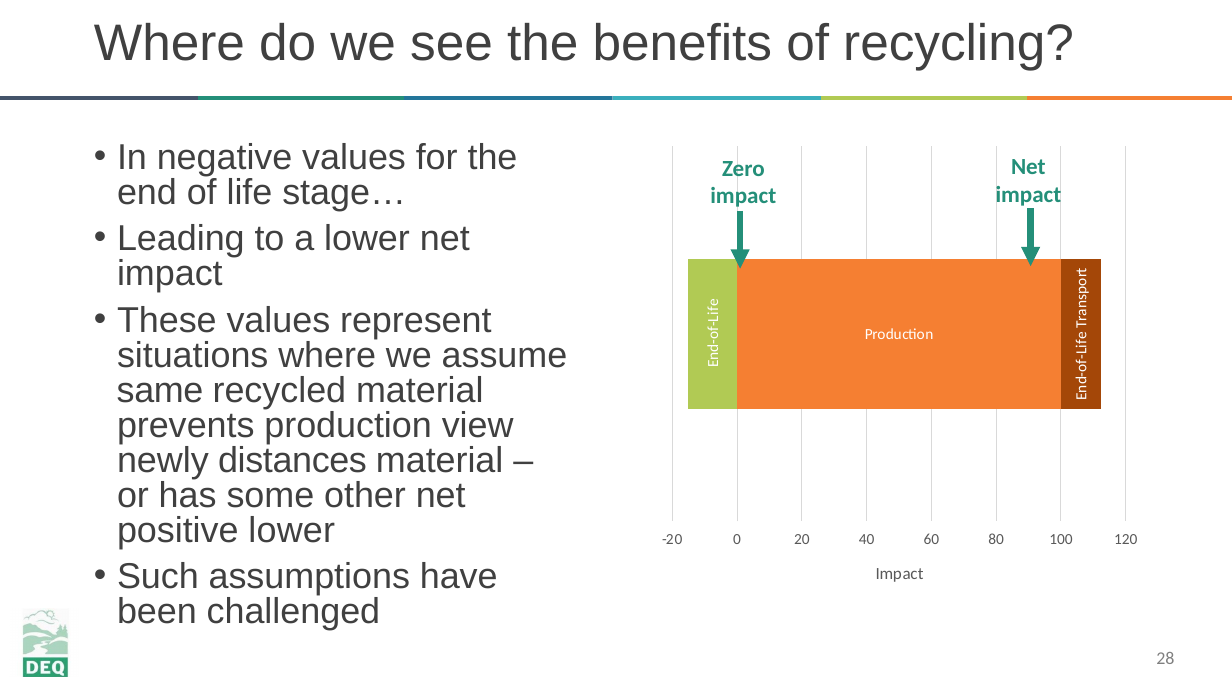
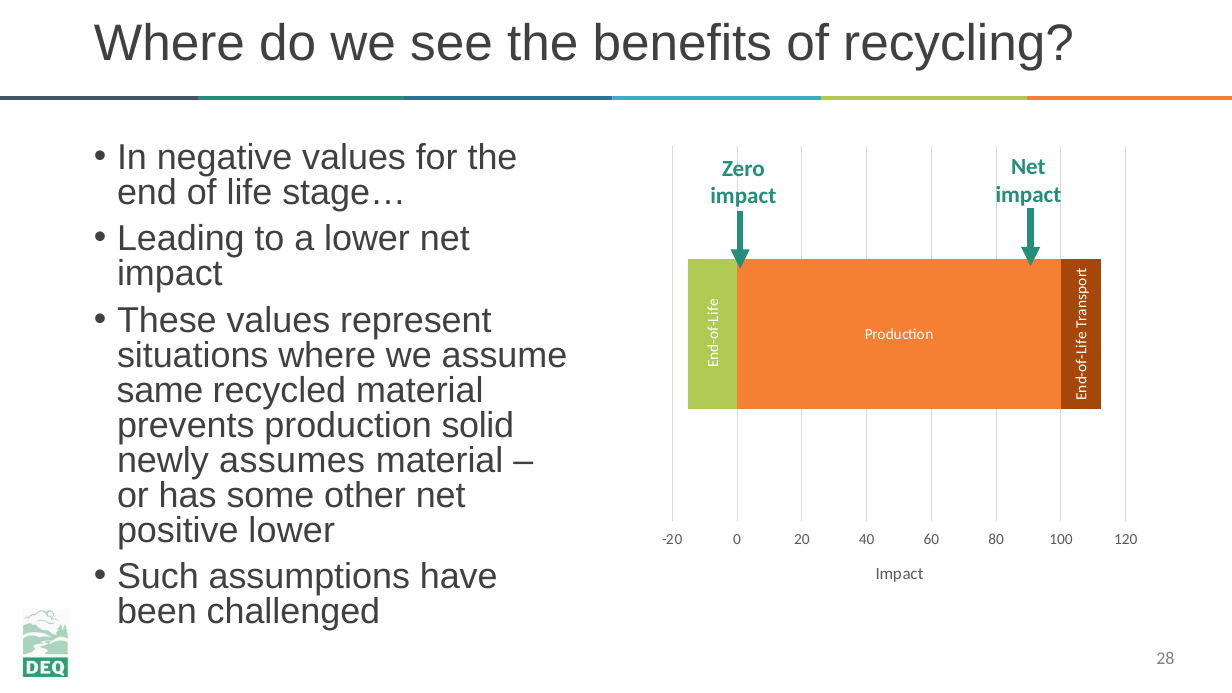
view: view -> solid (478, 425)
distances: distances -> assumes (292, 460)
